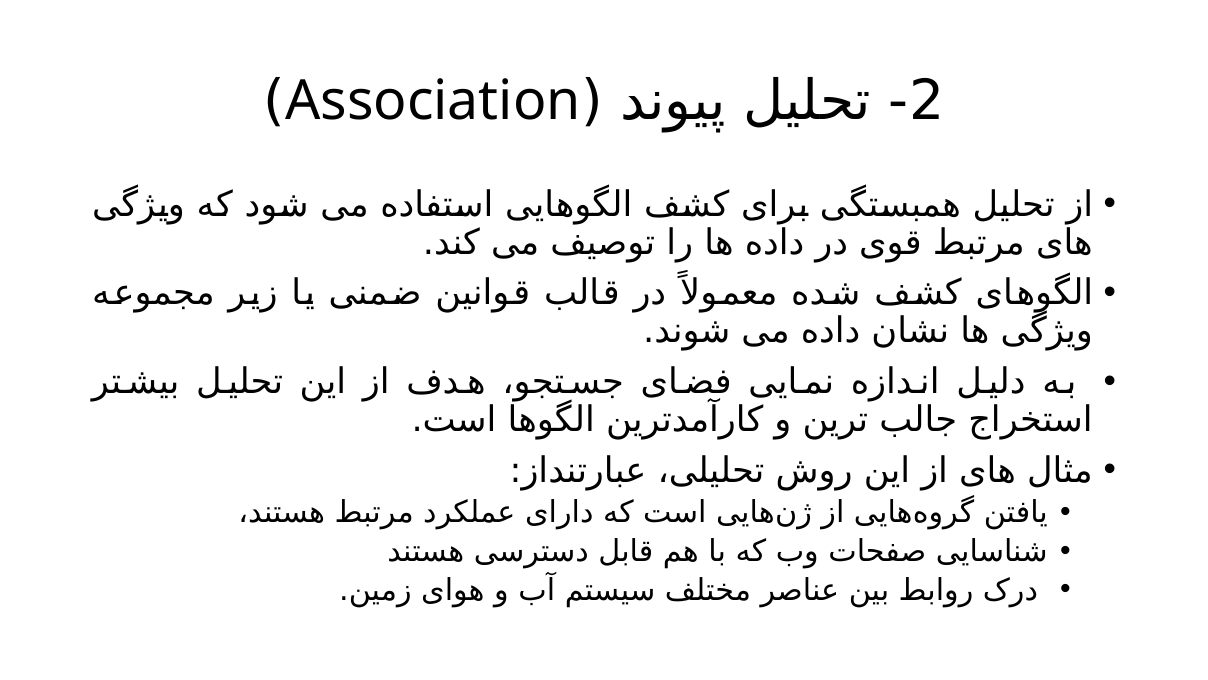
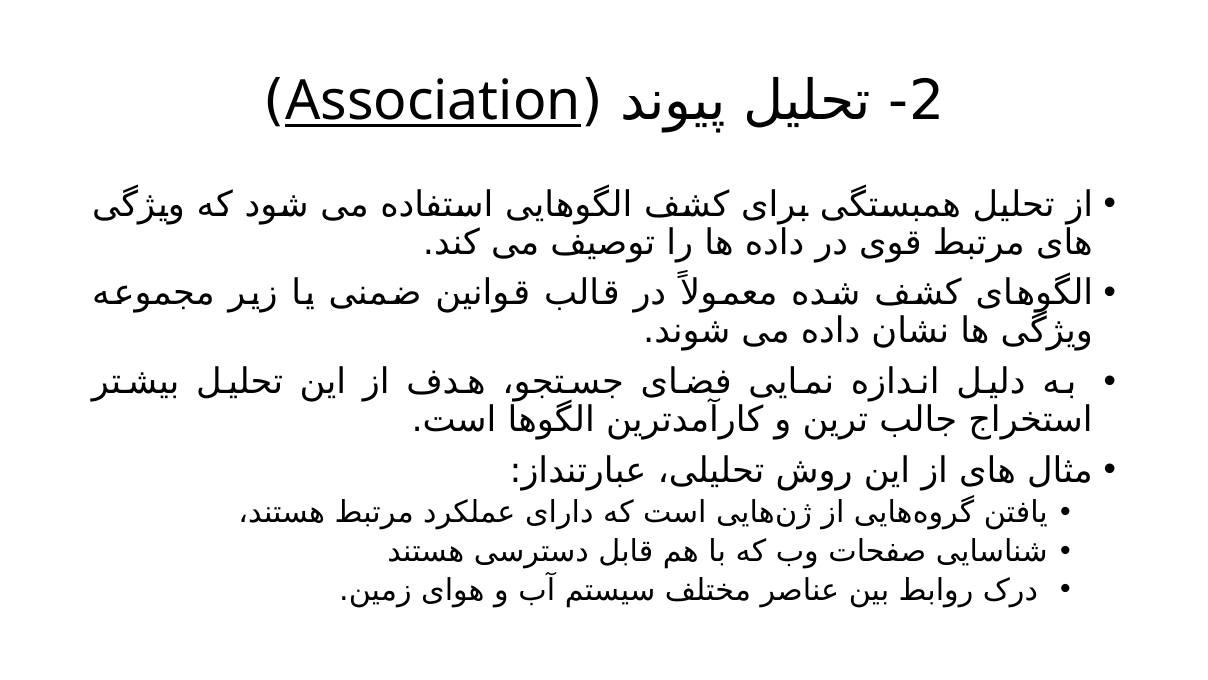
Association underline: none -> present (433, 101)
